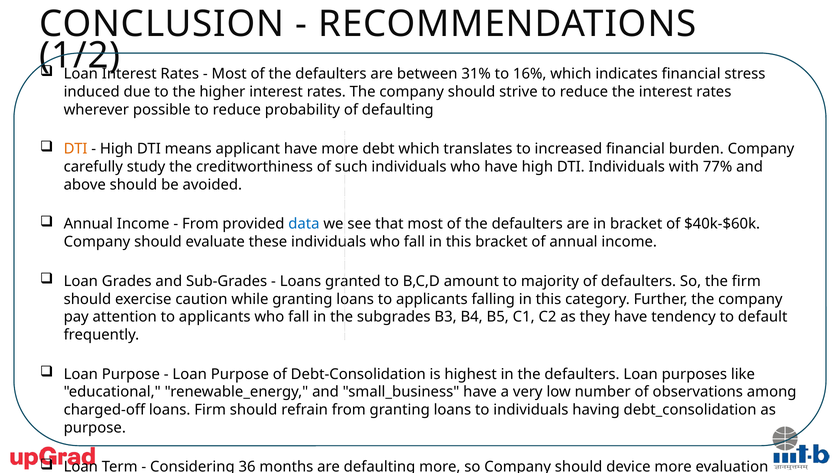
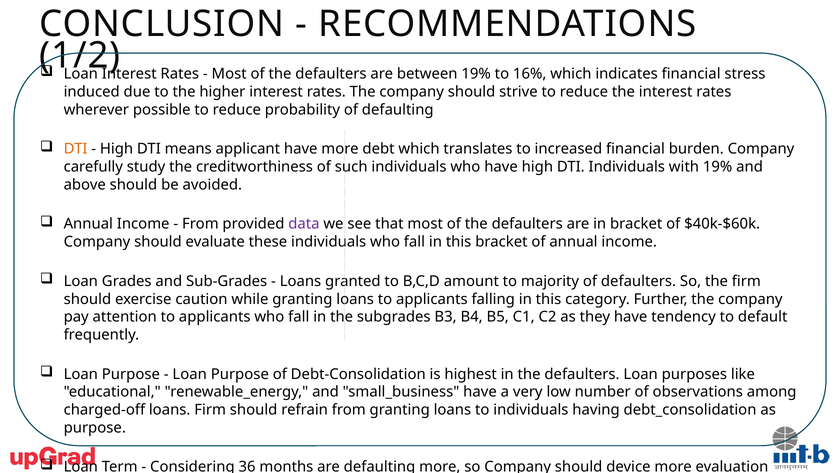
between 31%: 31% -> 19% (476, 74)
with 77%: 77% -> 19% (718, 167)
data colour: blue -> purple (304, 224)
